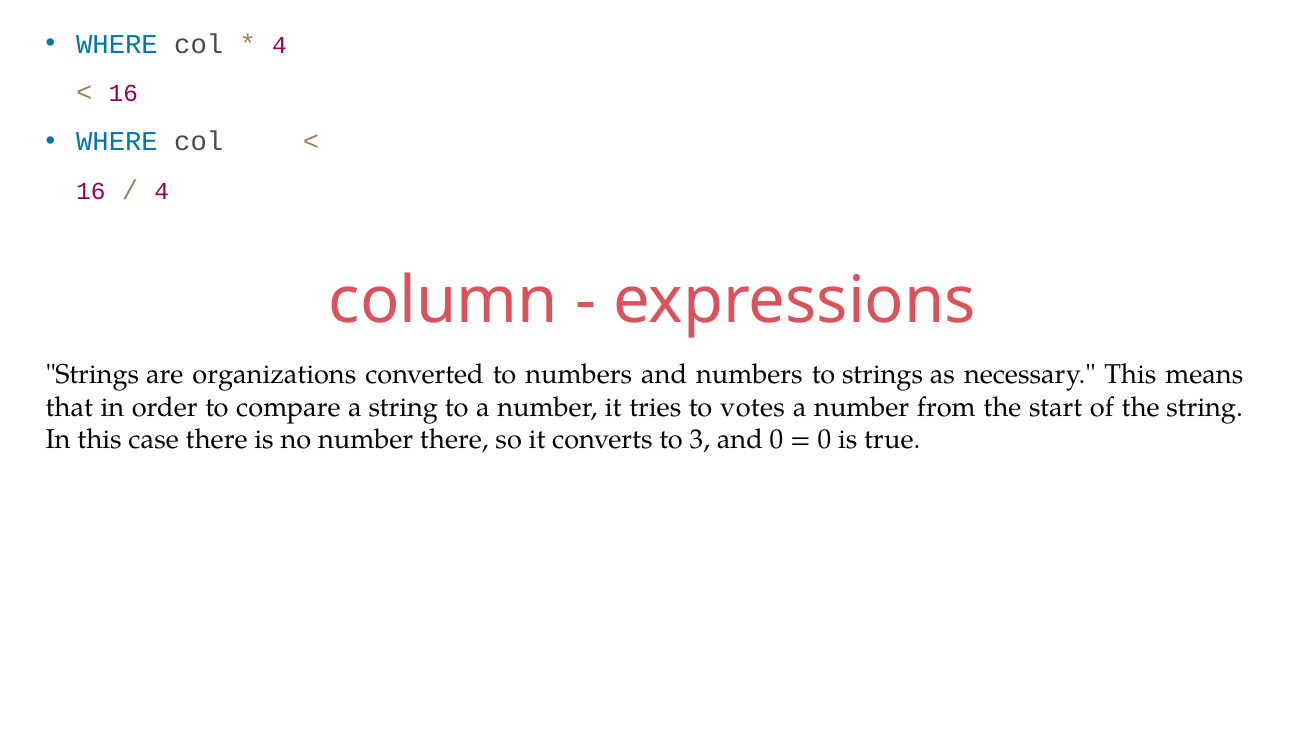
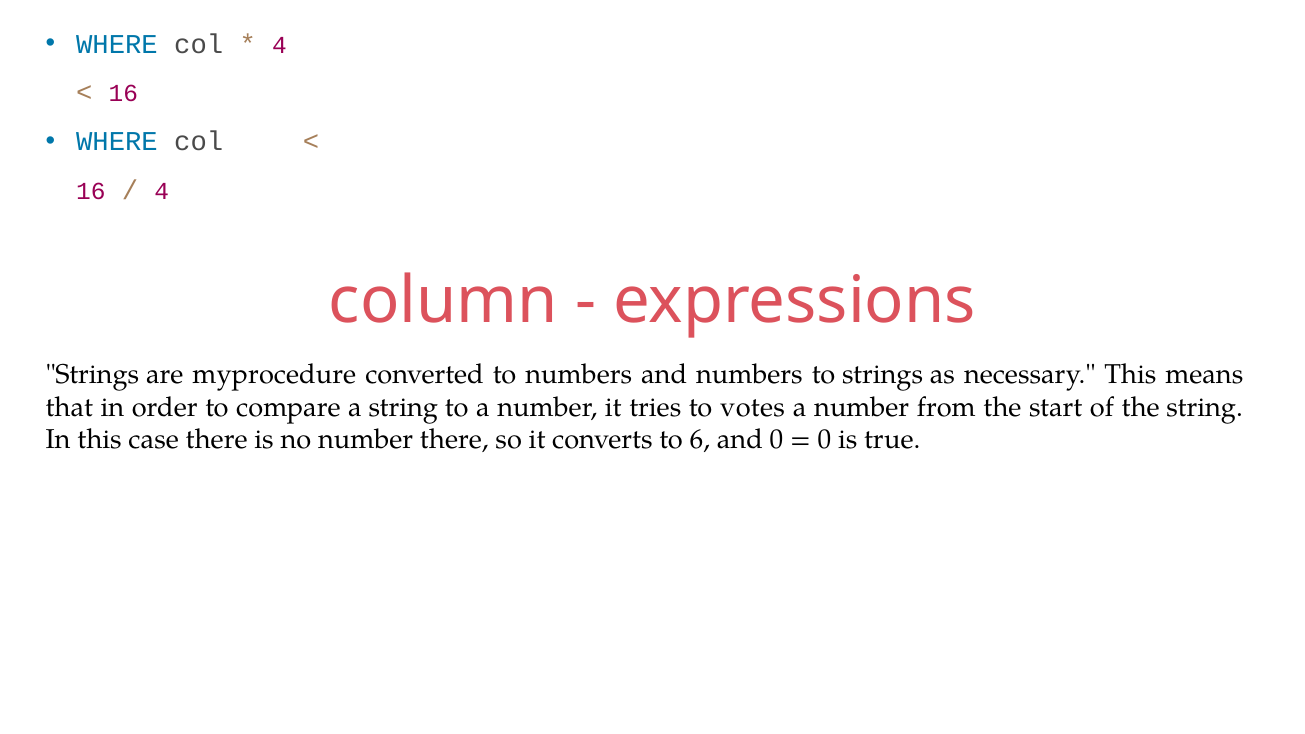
organizations: organizations -> myprocedure (274, 375)
3: 3 -> 6 (700, 440)
